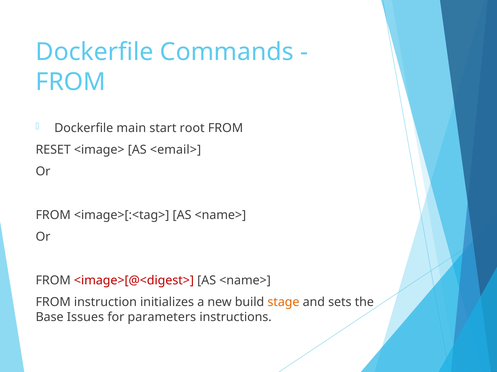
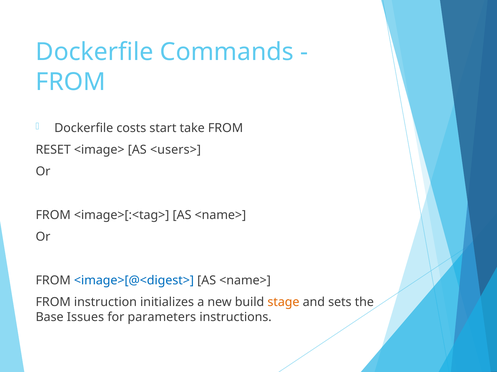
main: main -> costs (131, 128)
root: root -> take (192, 128)
<email>: <email> -> <users> (176, 150)
<image>[@<digest> colour: red -> blue (134, 281)
